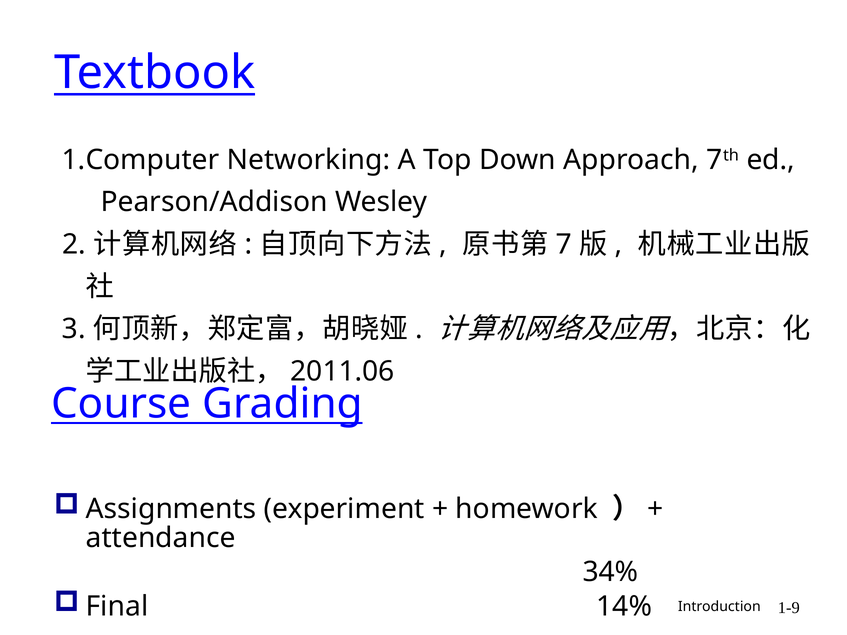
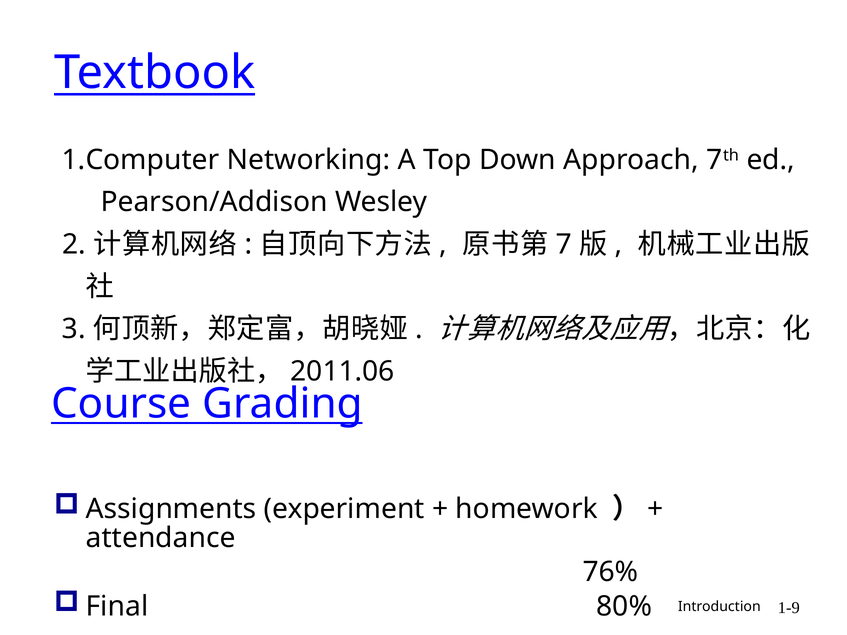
34%: 34% -> 76% (611, 572)
14%: 14% -> 80% (624, 607)
